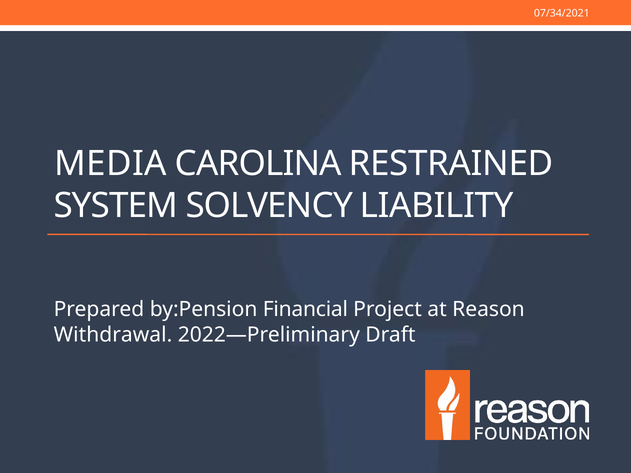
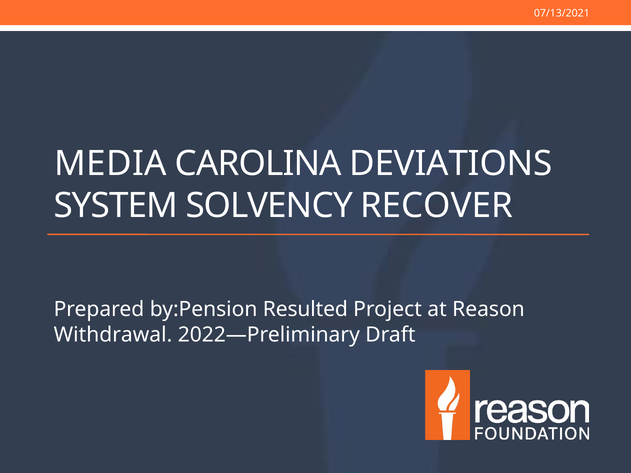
07/34/2021: 07/34/2021 -> 07/13/2021 (562, 13)
RESTRAINED: RESTRAINED -> DEVIATIONS (451, 164)
LIABILITY: LIABILITY -> RECOVER (437, 206)
Financial: Financial -> Resulted (305, 310)
